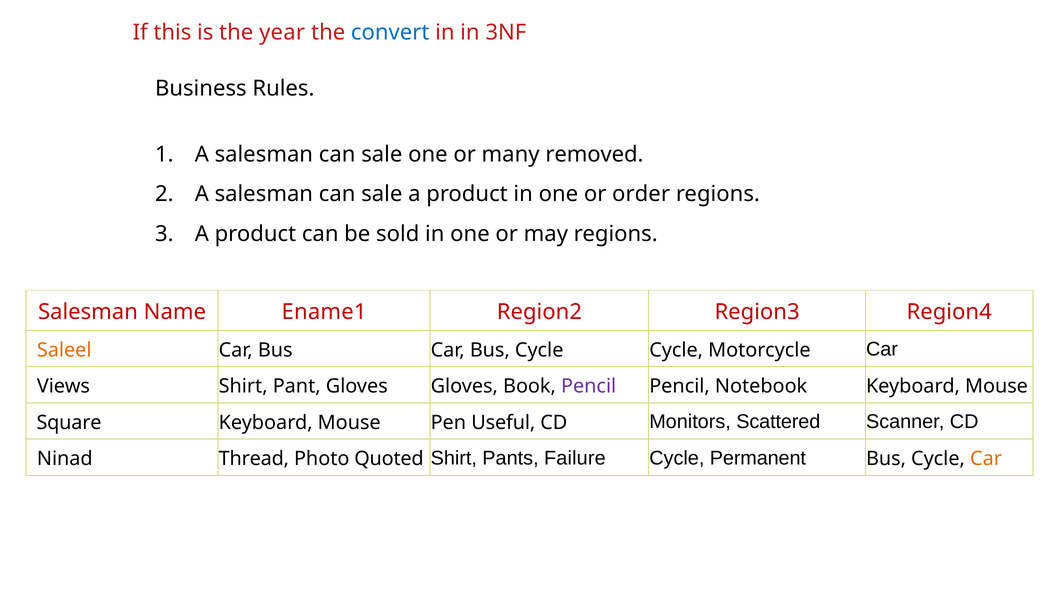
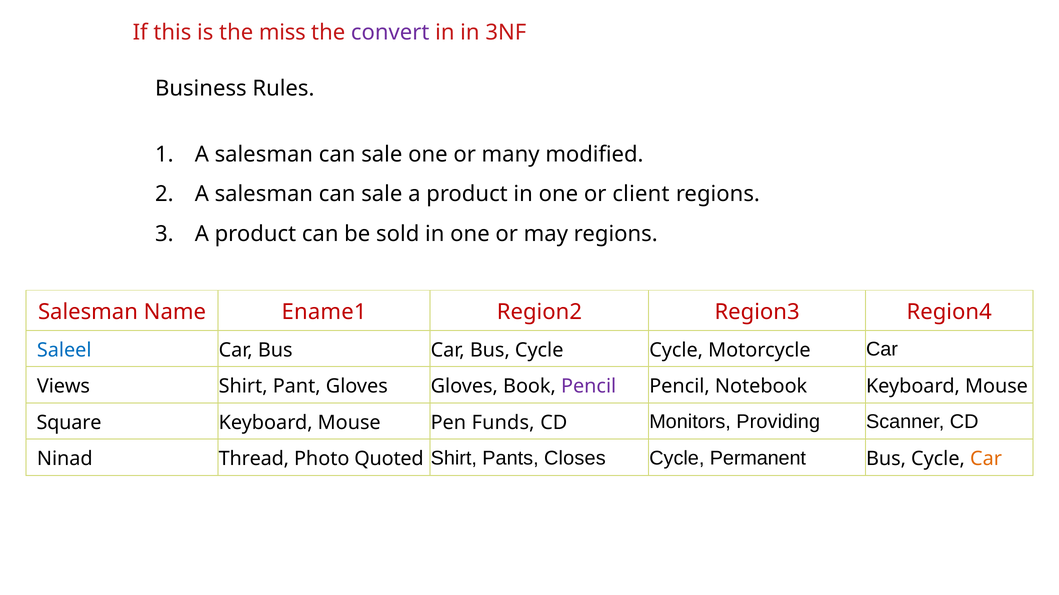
year: year -> miss (282, 33)
convert colour: blue -> purple (390, 33)
removed: removed -> modified (594, 155)
order: order -> client (641, 194)
Saleel colour: orange -> blue (64, 350)
Useful: Useful -> Funds (503, 423)
Scattered: Scattered -> Providing (778, 422)
Failure: Failure -> Closes (575, 459)
